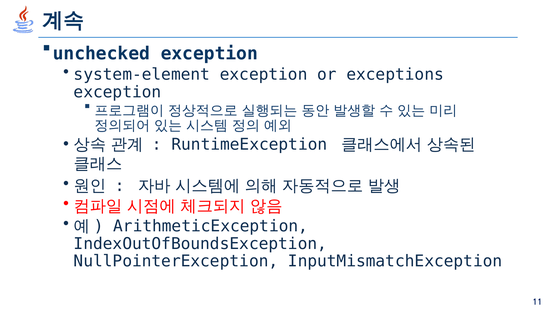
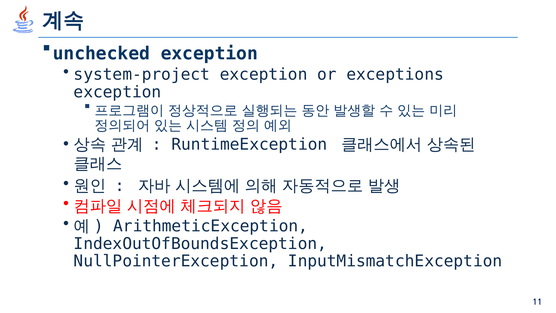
system-element: system-element -> system-project (142, 74)
